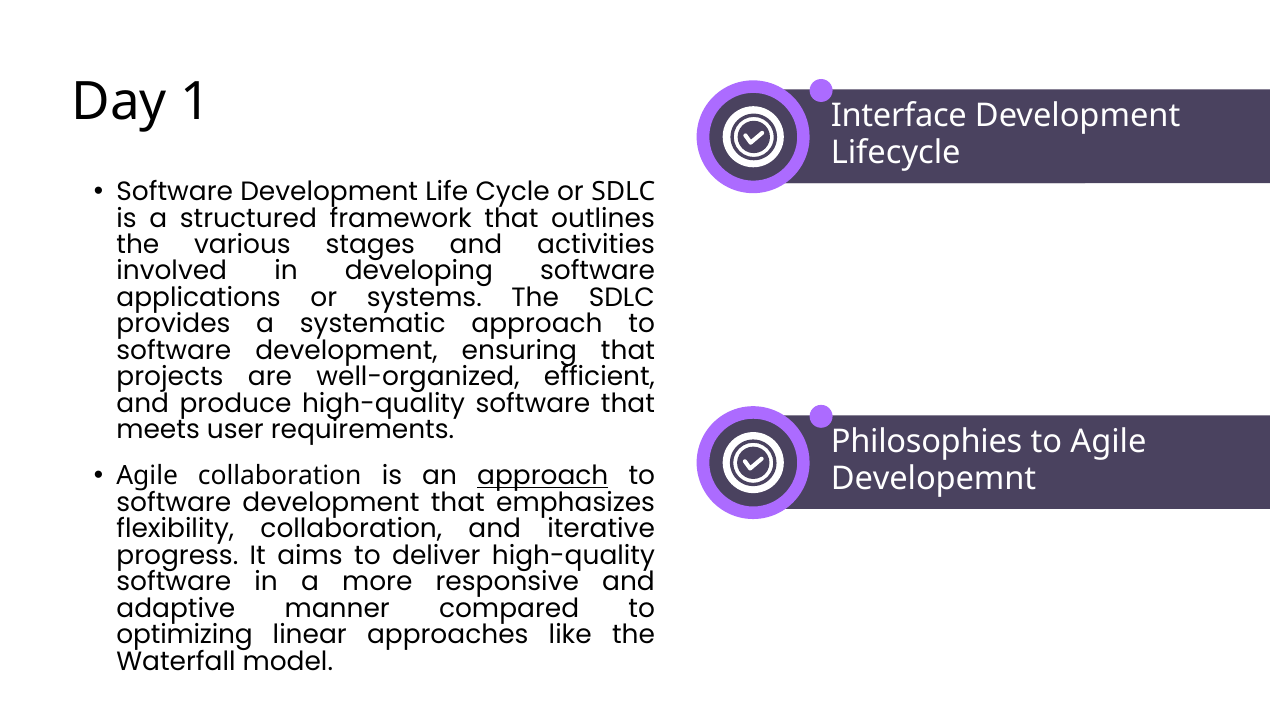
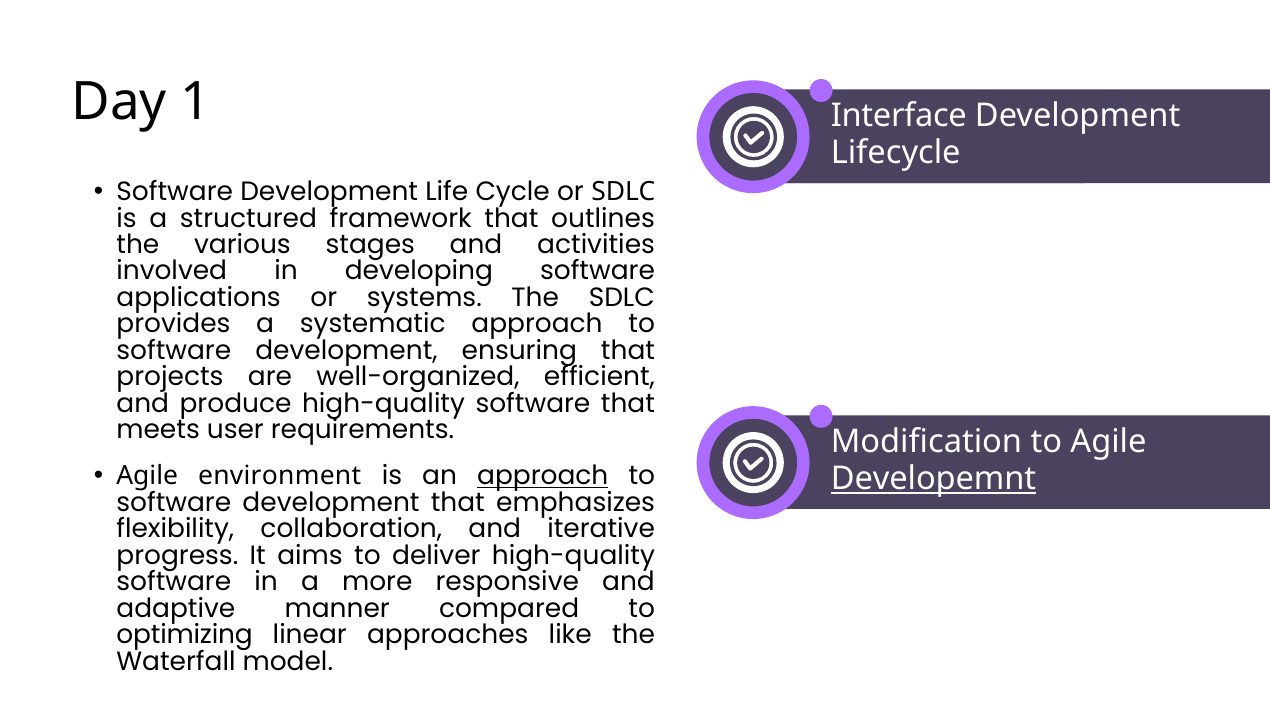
Philosophies: Philosophies -> Modification (926, 441)
Agile collaboration: collaboration -> environment (280, 476)
Developemnt underline: none -> present (934, 478)
